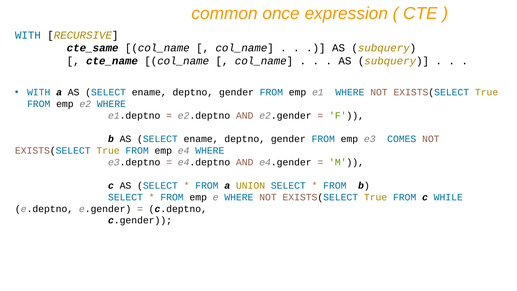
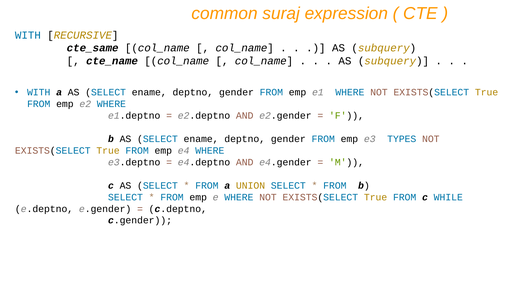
once: once -> suraj (281, 13)
COMES: COMES -> TYPES (402, 139)
